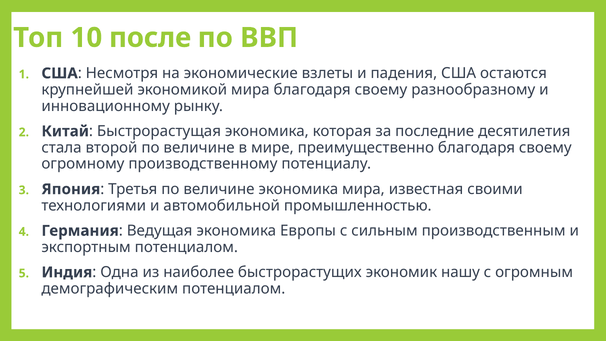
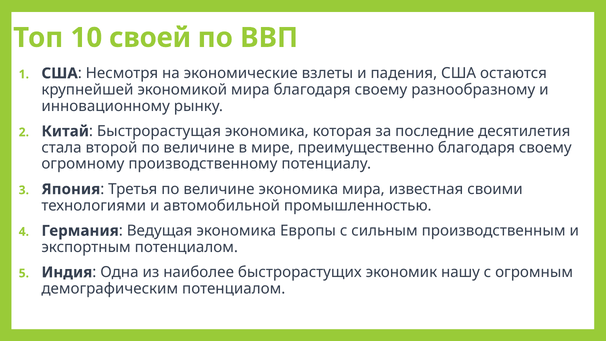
после: после -> своей (150, 38)
